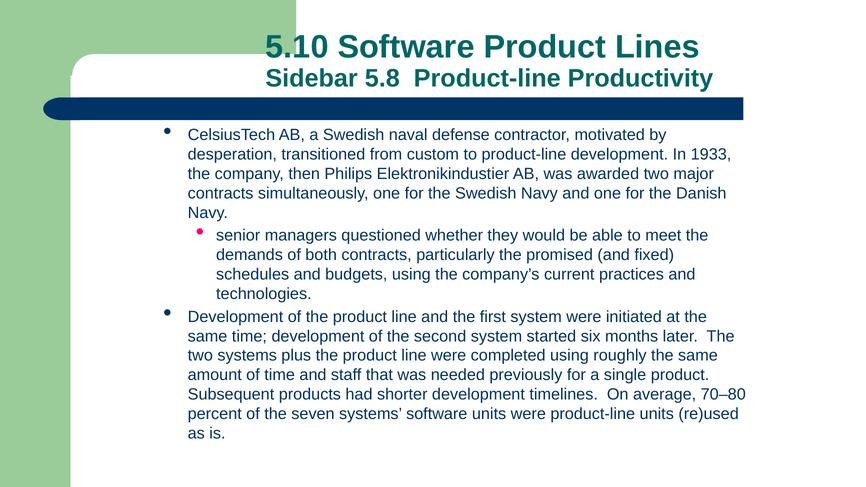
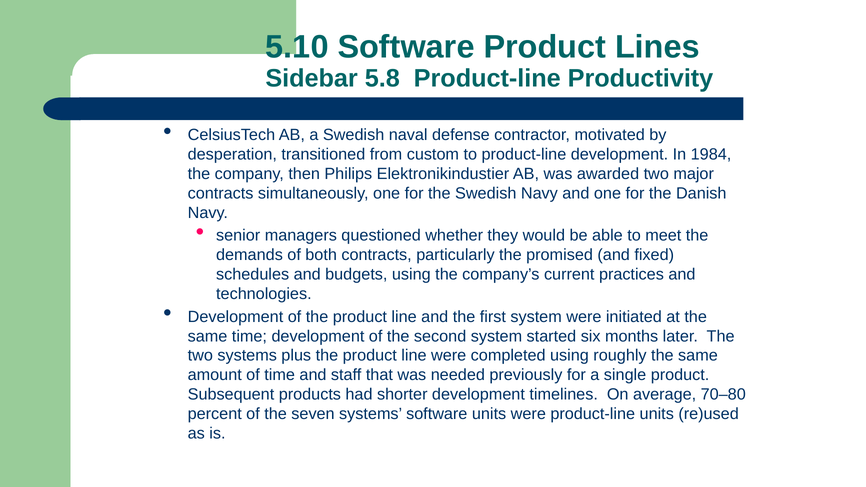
1933: 1933 -> 1984 (711, 154)
